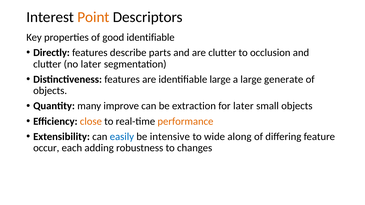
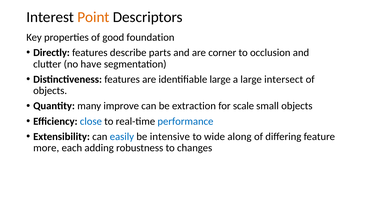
good identifiable: identifiable -> foundation (150, 37)
are clutter: clutter -> corner (222, 53)
no later: later -> have (91, 64)
generate: generate -> intersect (284, 79)
for later: later -> scale (244, 106)
close colour: orange -> blue (91, 121)
performance colour: orange -> blue (185, 121)
occur: occur -> more (46, 148)
